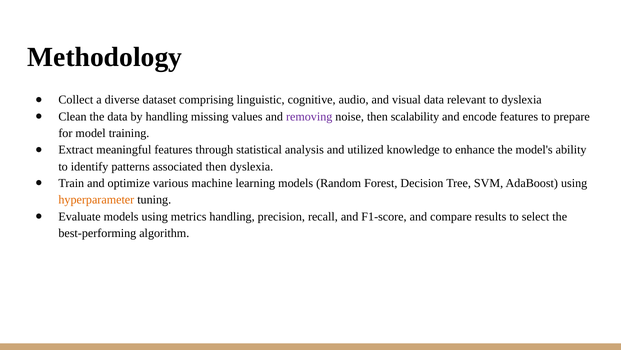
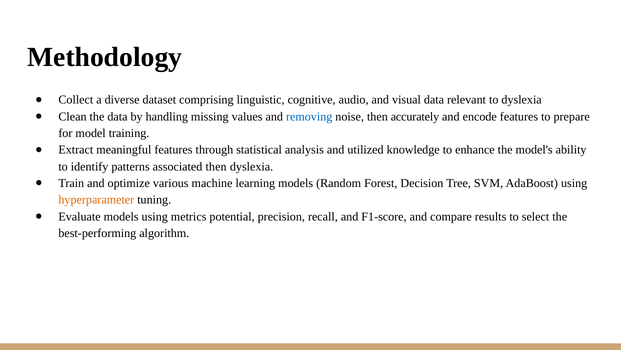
removing colour: purple -> blue (309, 116)
scalability: scalability -> accurately (415, 116)
metrics handling: handling -> potential (232, 216)
